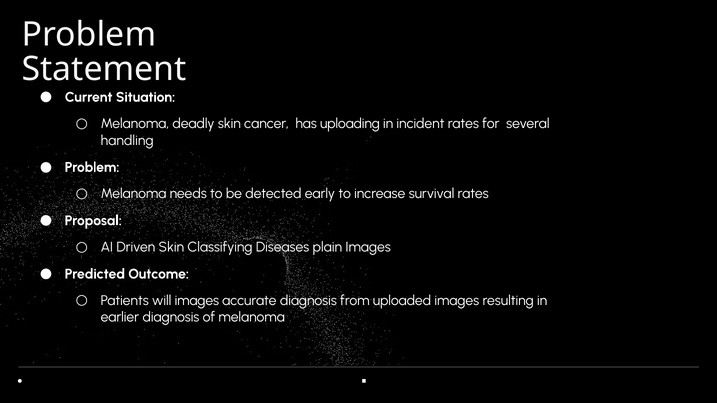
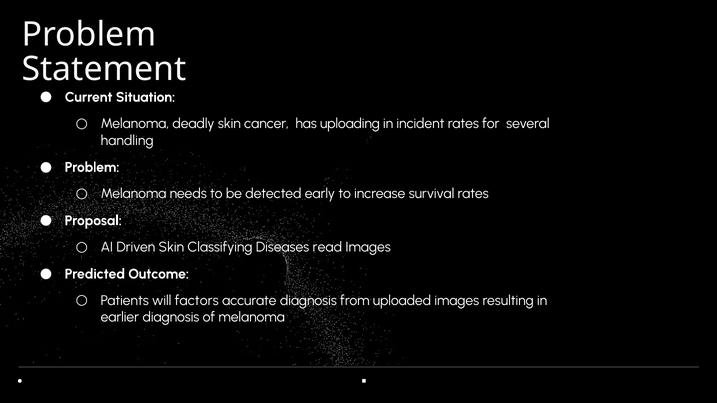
plain: plain -> read (327, 247)
will images: images -> factors (197, 301)
